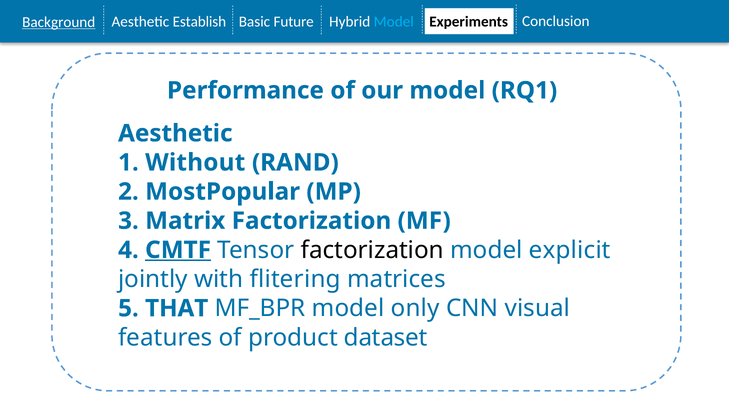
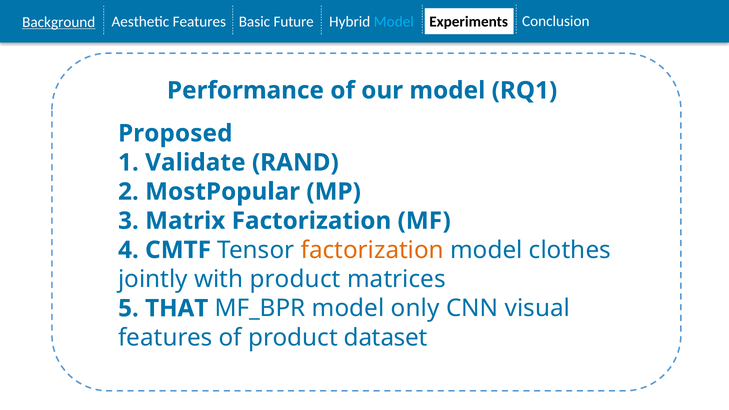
Aesthetic Establish: Establish -> Features (199, 22)
Aesthetic: Aesthetic -> Proposed (175, 133)
Without: Without -> Validate (195, 163)
CMTF underline: present -> none (178, 250)
factorization colour: black -> orange (372, 250)
explicit: explicit -> clothes (570, 250)
with flitering: flitering -> product (295, 279)
